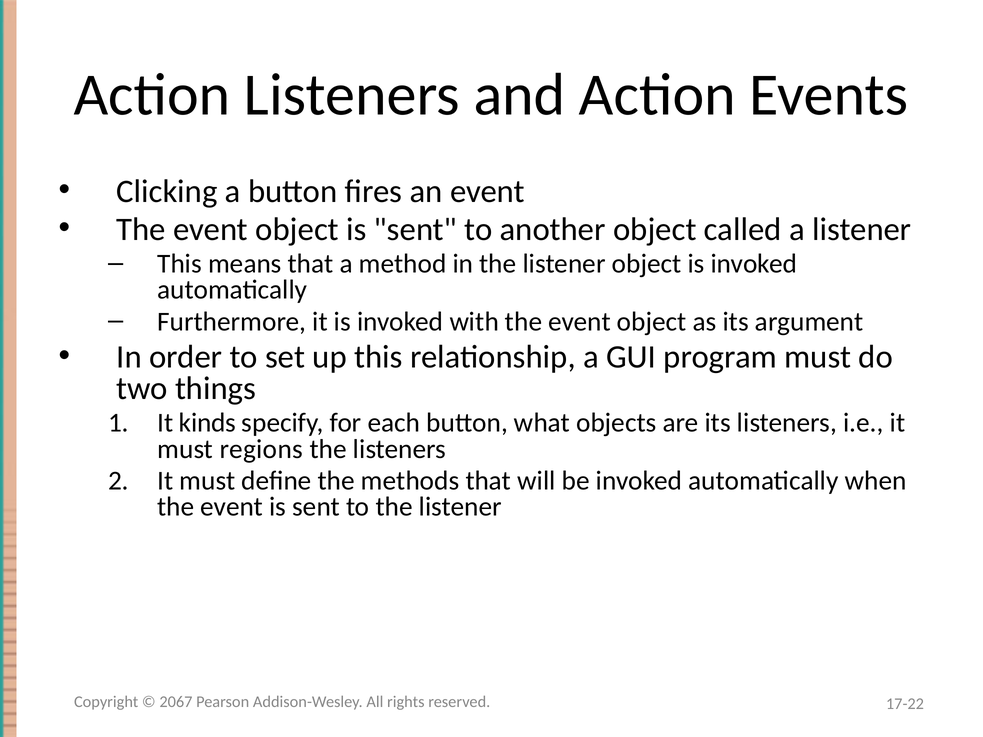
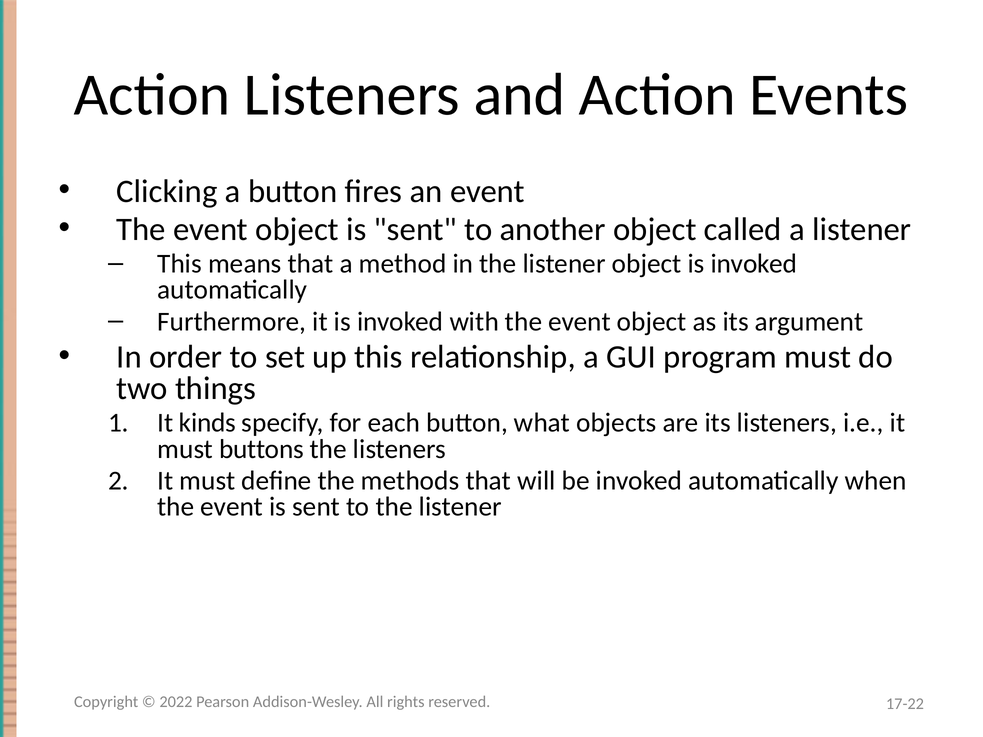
regions: regions -> buttons (261, 449)
2067: 2067 -> 2022 (176, 702)
